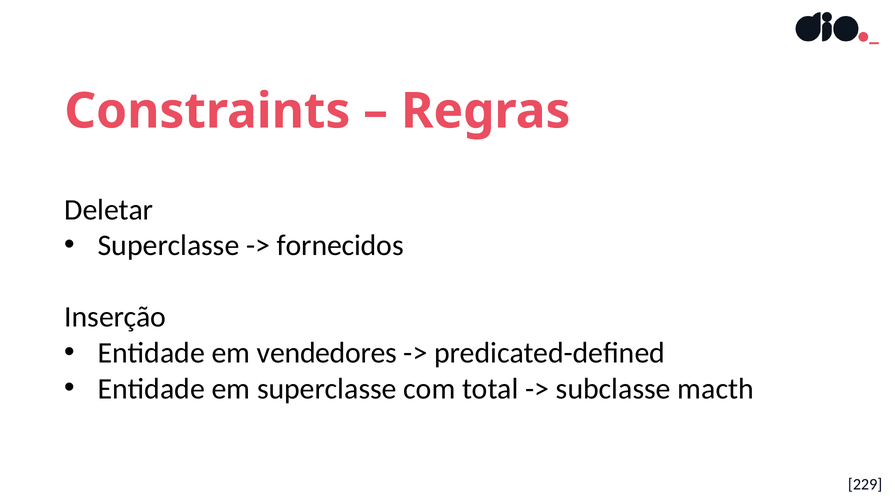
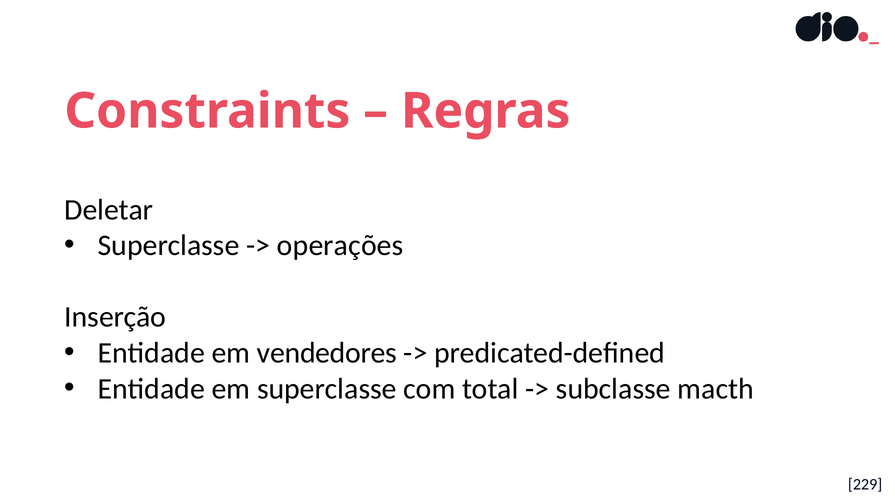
fornecidos: fornecidos -> operações (340, 246)
